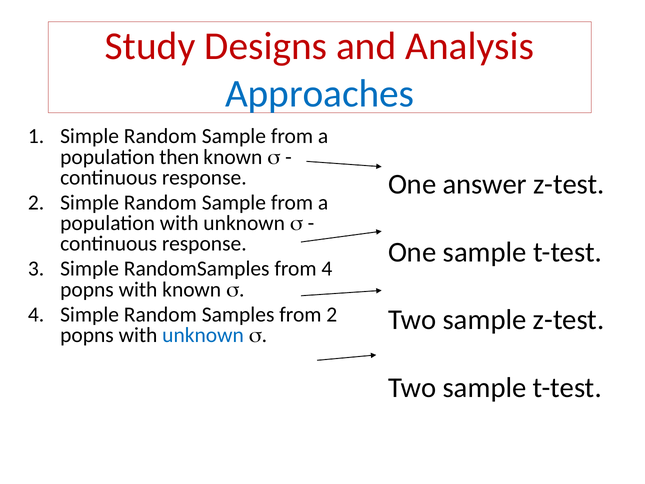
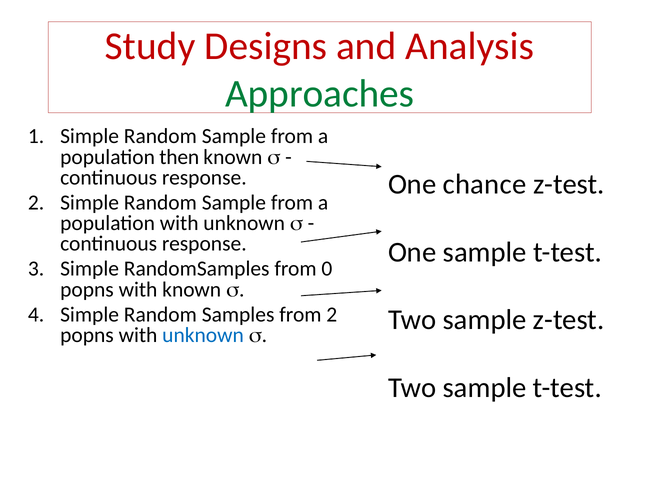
Approaches colour: blue -> green (320, 94)
answer: answer -> chance (485, 184)
from 4: 4 -> 0 (327, 269)
